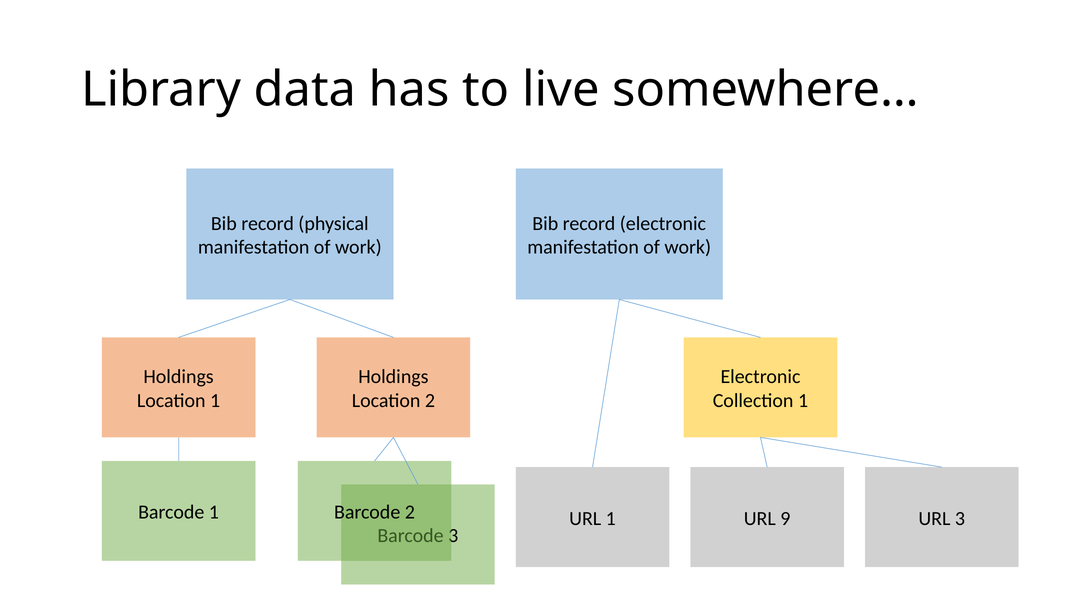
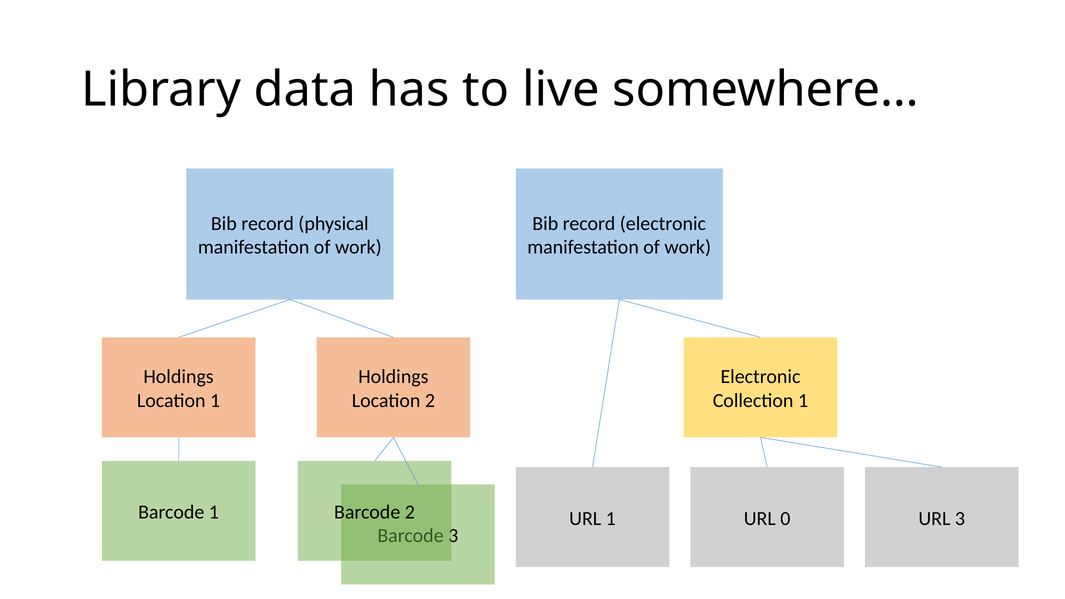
9: 9 -> 0 (785, 519)
